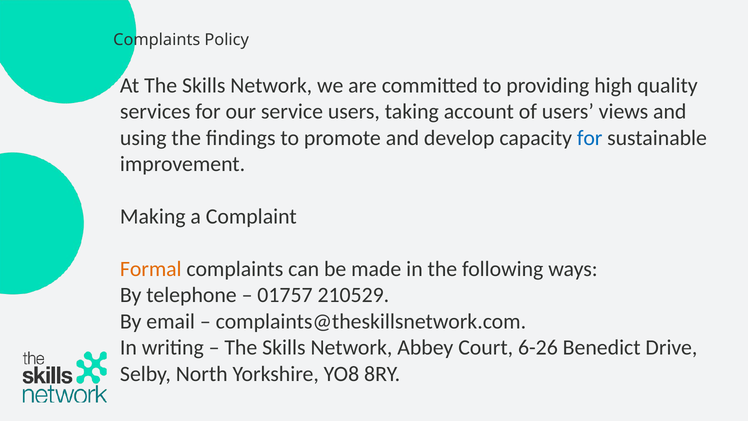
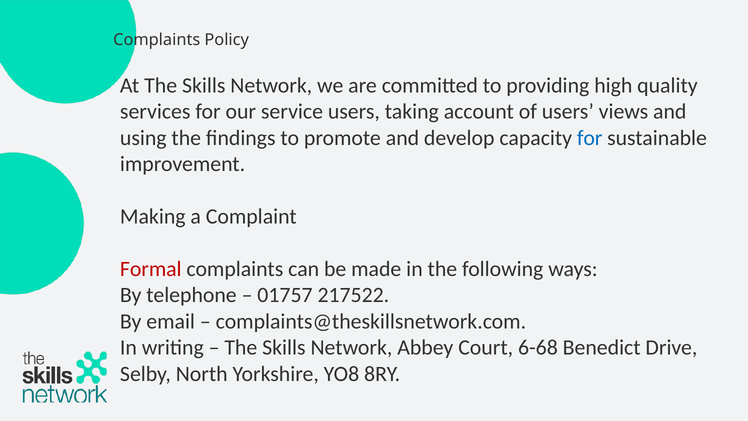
Formal colour: orange -> red (151, 269)
210529: 210529 -> 217522 (353, 295)
6-26: 6-26 -> 6-68 (538, 347)
